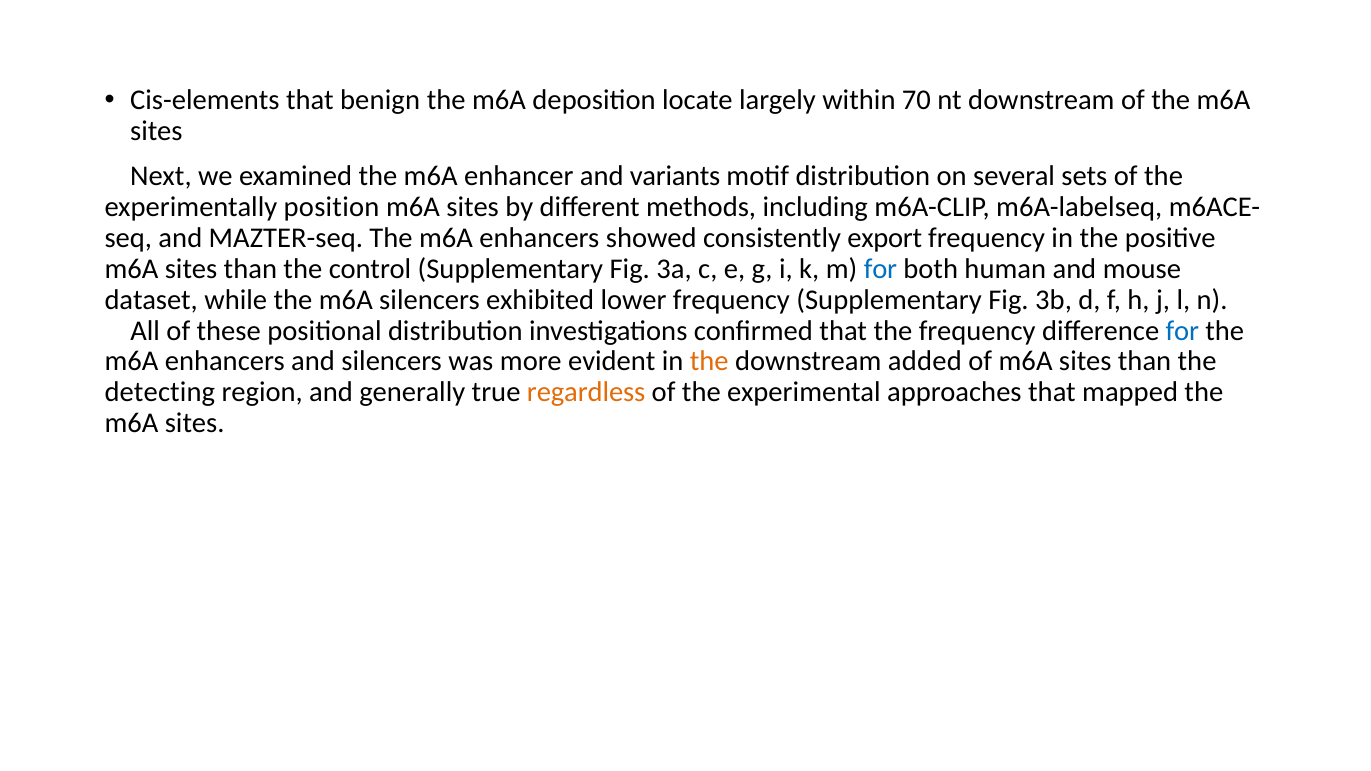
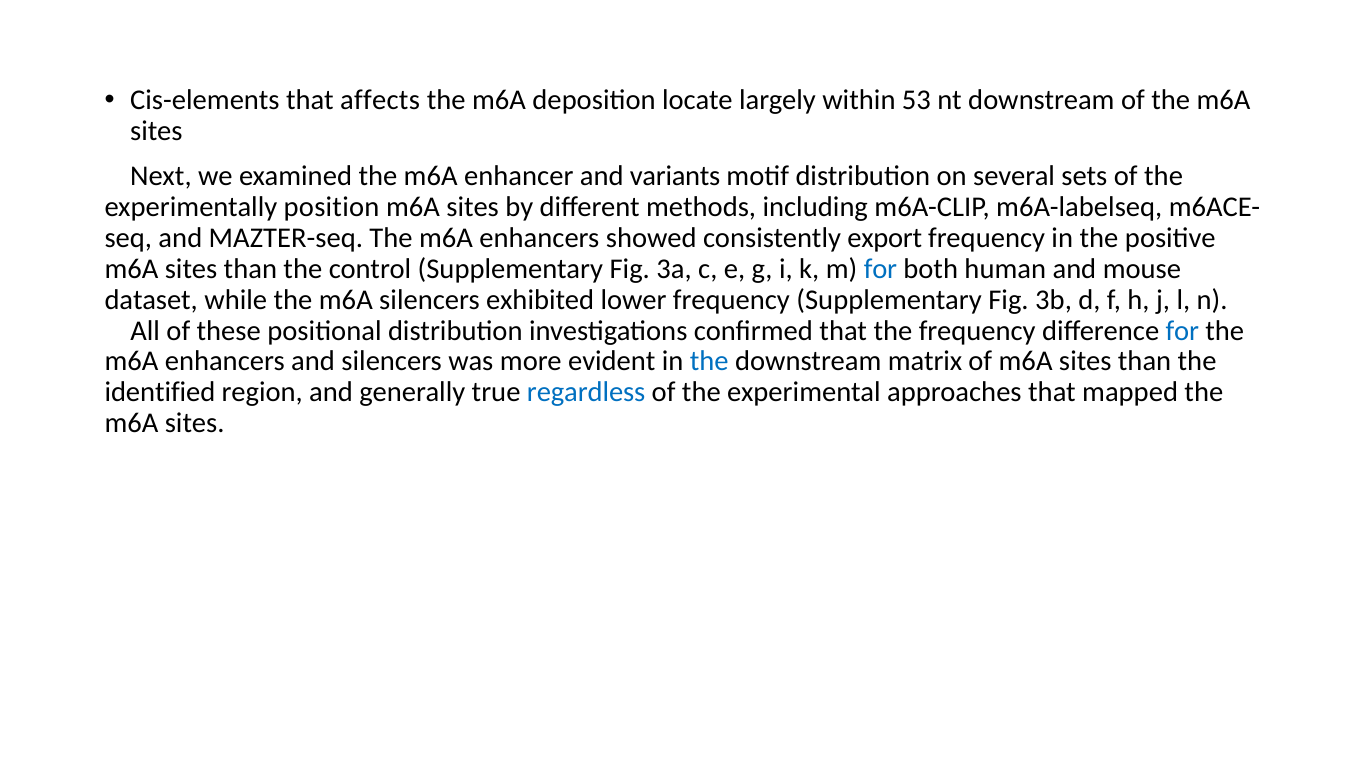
benign: benign -> affects (380, 100)
70: 70 -> 53 (916, 100)
the colour: orange -> blue (709, 362)
added: added -> matrix (925, 362)
detecting: detecting -> identified (160, 392)
regardless colour: orange -> blue (586, 392)
